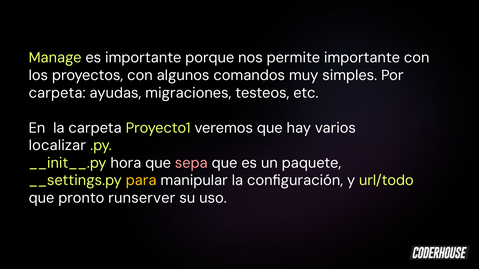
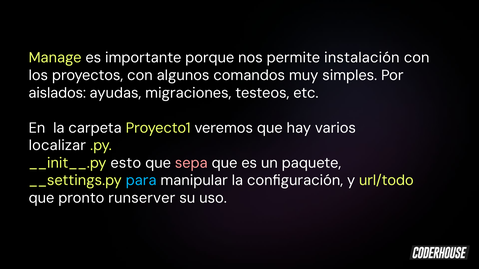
permite importante: importante -> instalación (362, 58)
carpeta: carpeta -> aislados (57, 93)
hora: hora -> esto (126, 163)
para colour: yellow -> light blue (141, 181)
